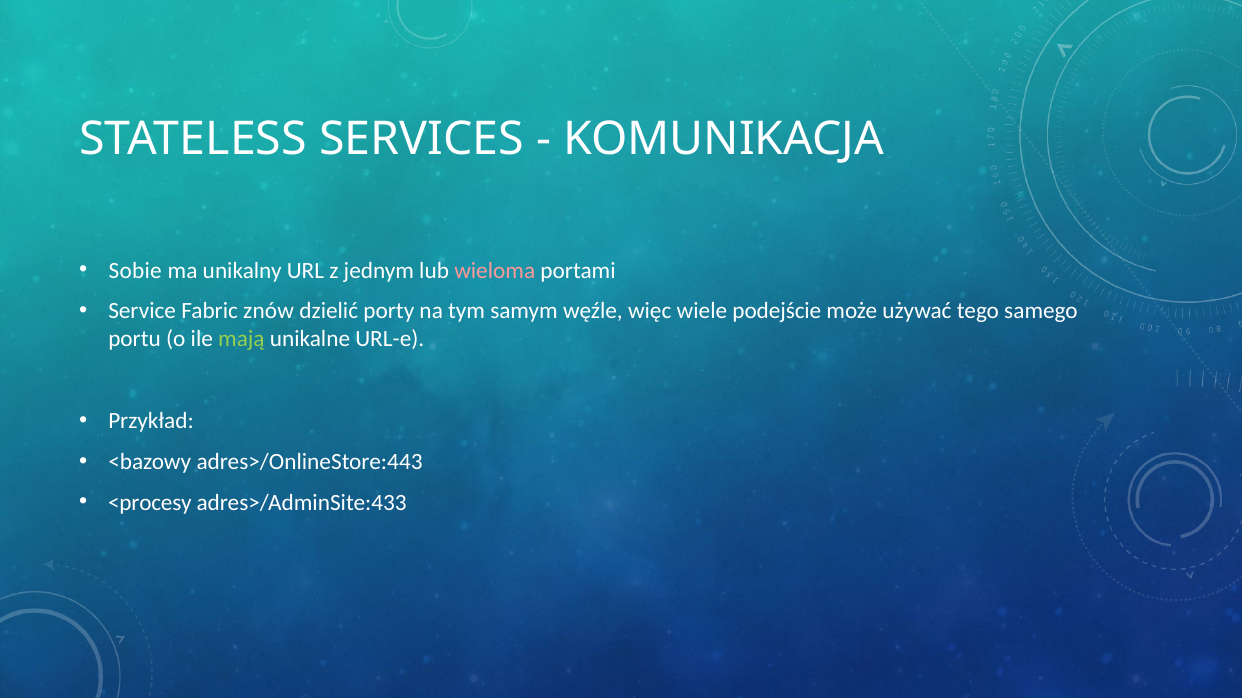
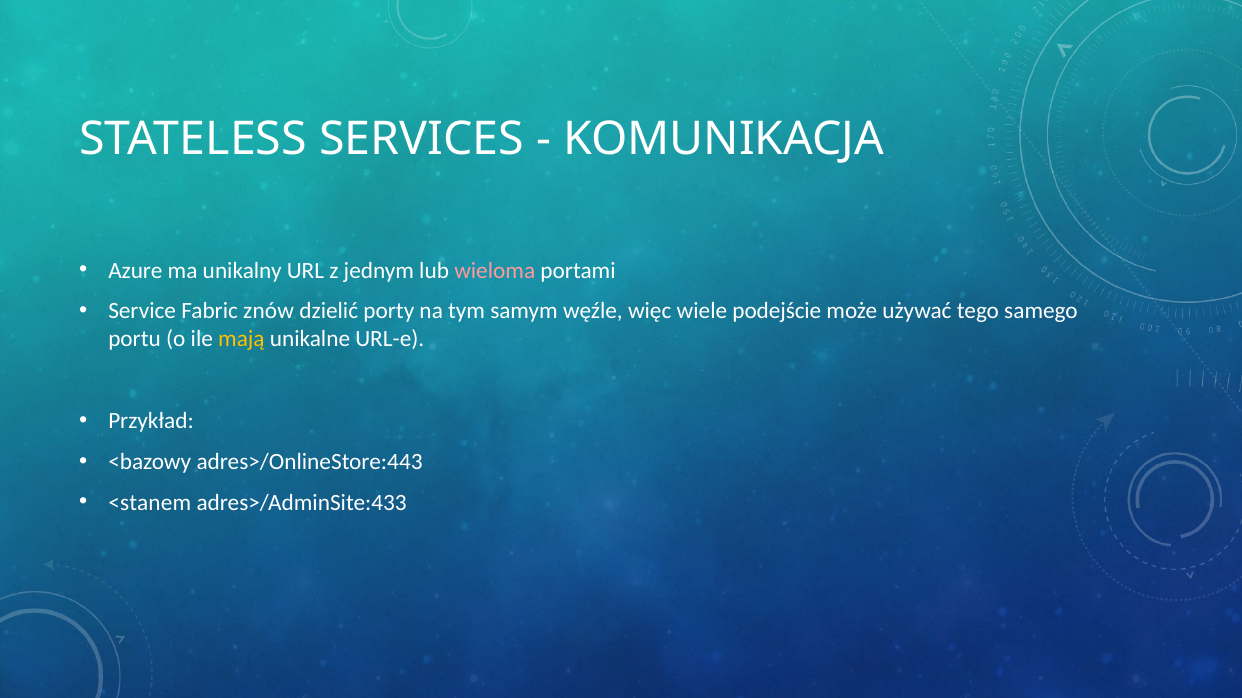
Sobie: Sobie -> Azure (135, 271)
mają colour: light green -> yellow (241, 339)
<procesy: <procesy -> <stanem (150, 503)
